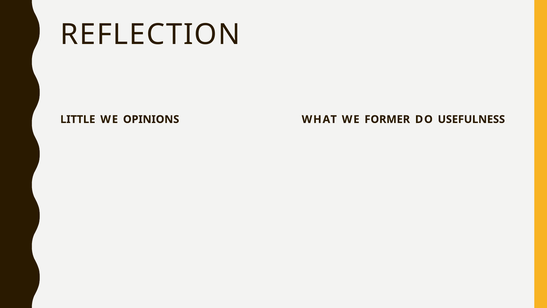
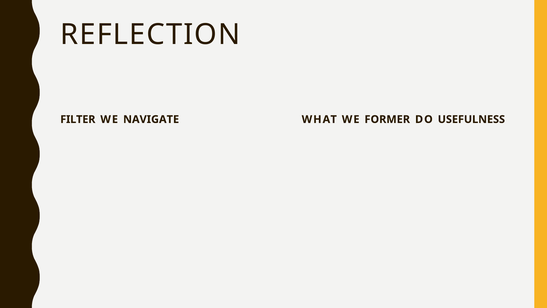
LITTLE: LITTLE -> FILTER (78, 119)
OPINIONS: OPINIONS -> NAVIGATE (151, 119)
